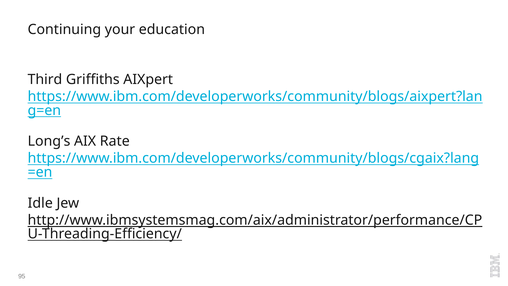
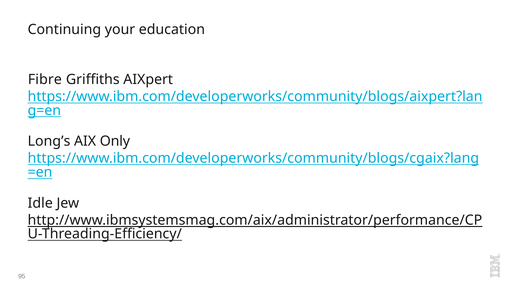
Third: Third -> Fibre (45, 79)
Rate: Rate -> Only (115, 141)
